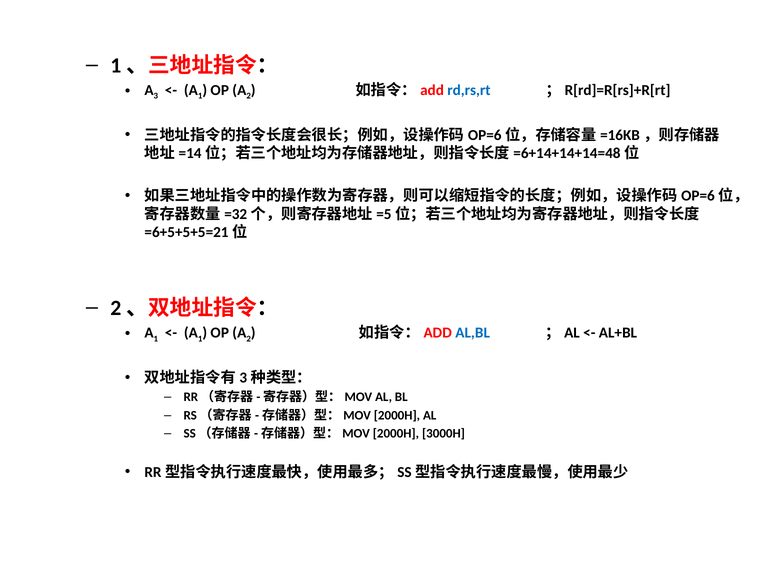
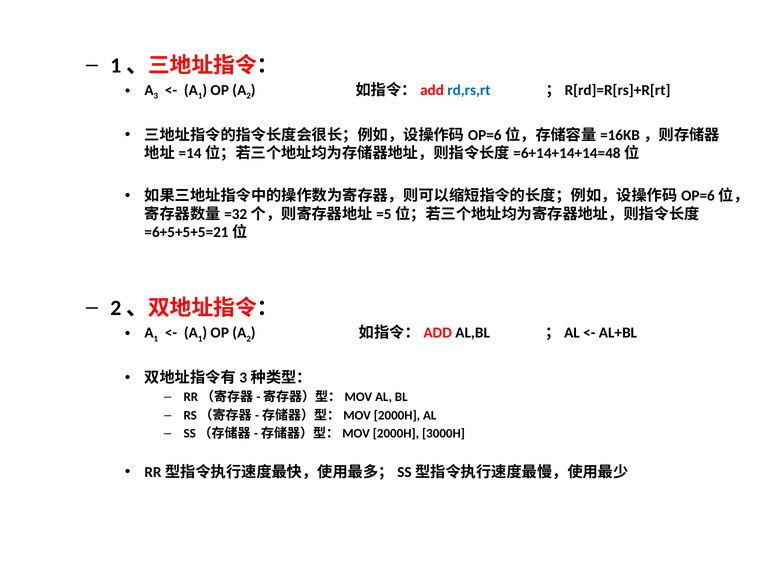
AL,BL colour: blue -> black (473, 333)
